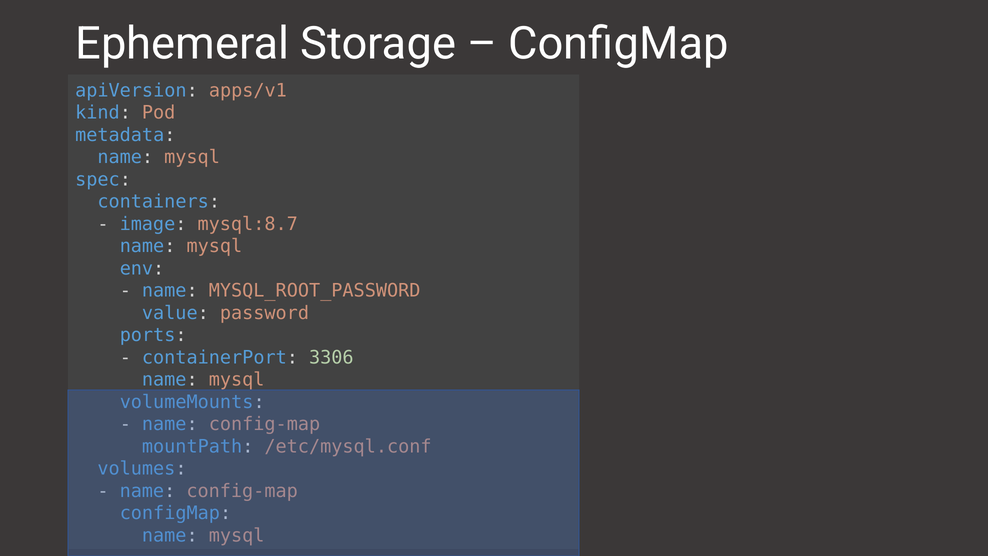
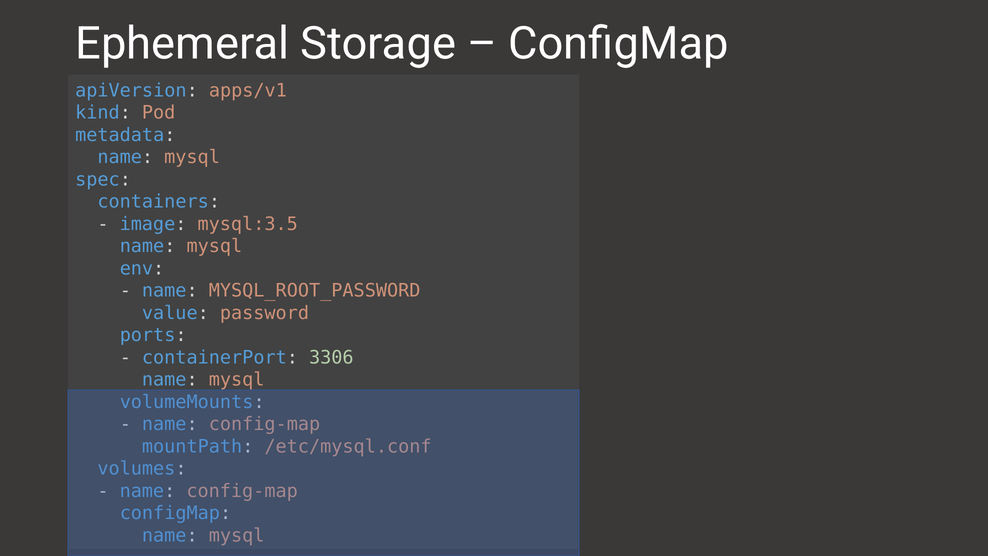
mysql:8.7: mysql:8.7 -> mysql:3.5 (248, 224)
